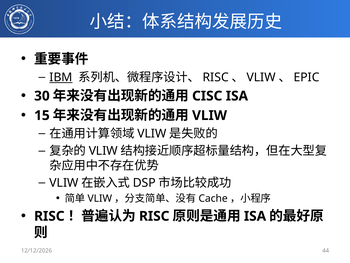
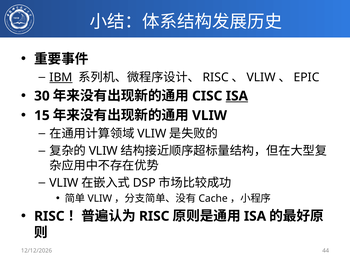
ISA underline: none -> present (237, 96)
